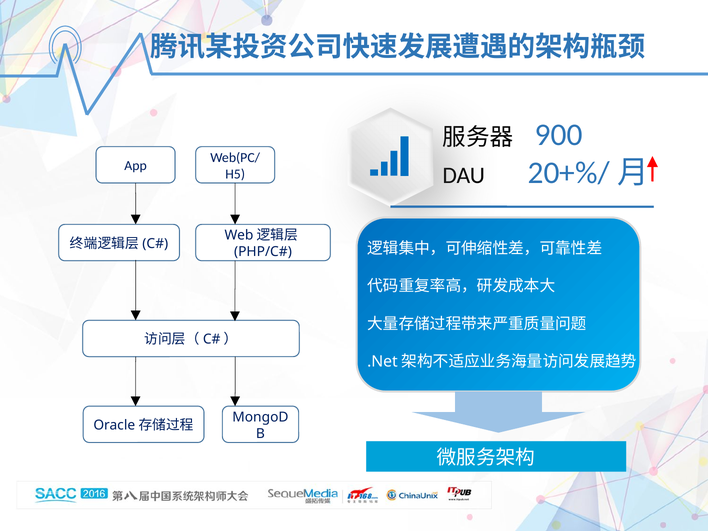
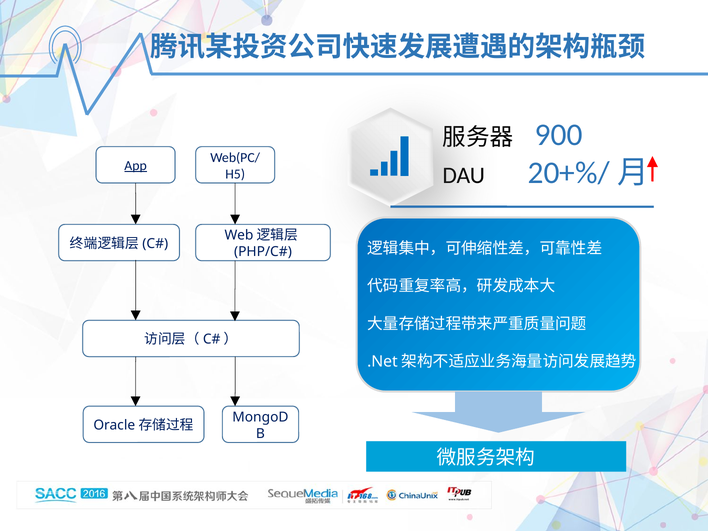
App underline: none -> present (136, 166)
